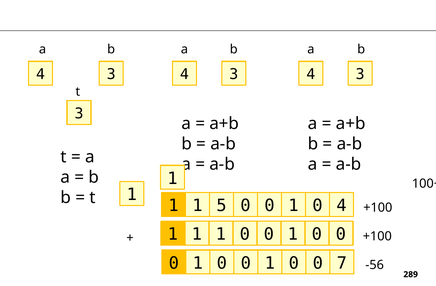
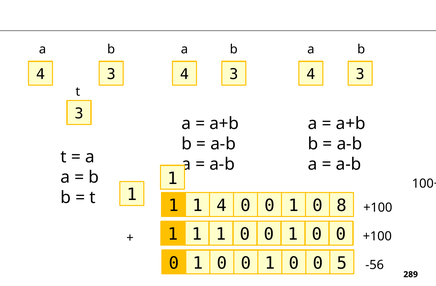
1 5: 5 -> 4 (222, 206)
0 4: 4 -> 8 (342, 206)
7: 7 -> 5 (342, 263)
